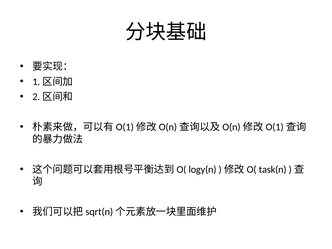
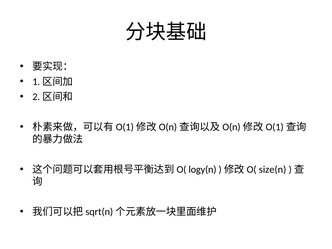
task(n: task(n -> size(n (273, 169)
